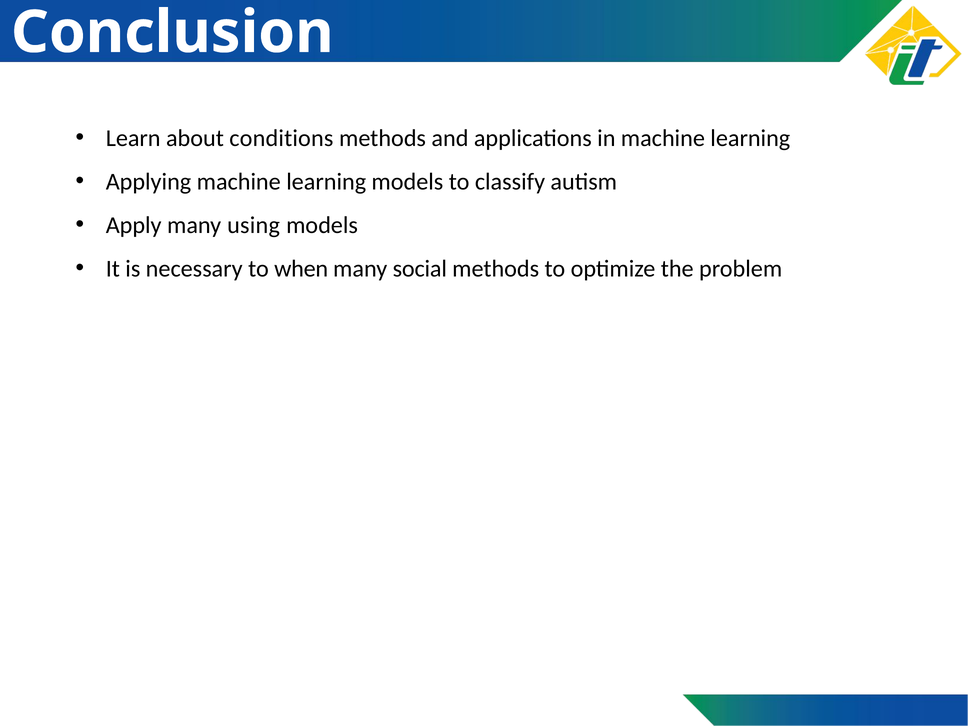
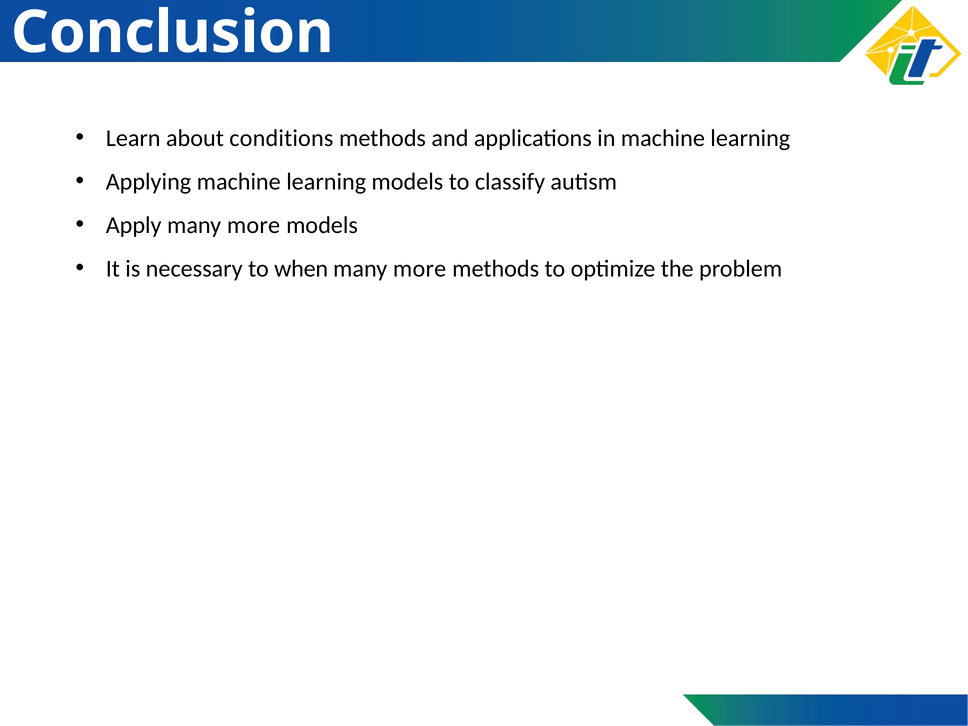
Apply many using: using -> more (254, 225)
social: social -> more (420, 269)
